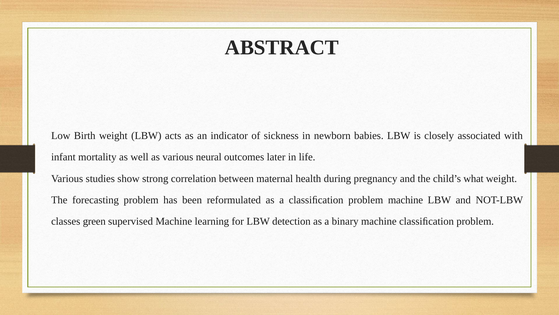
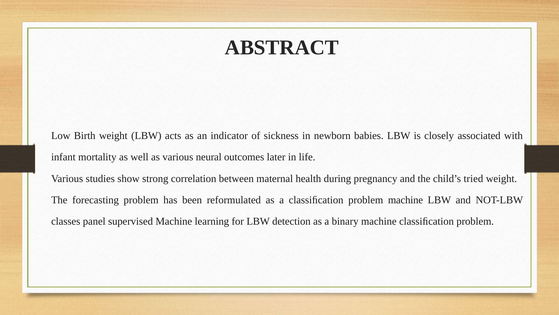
what: what -> tried (473, 178)
green: green -> panel (94, 221)
